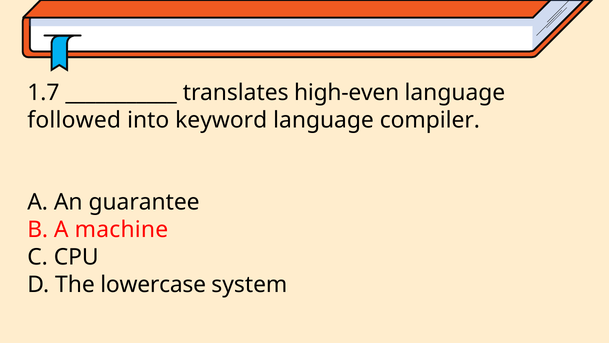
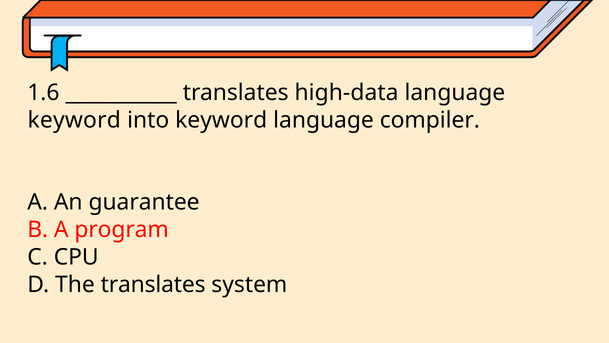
1.7: 1.7 -> 1.6 (43, 93)
high-even: high-even -> high-data (347, 93)
followed: followed -> keyword (74, 120)
machine: machine -> program (122, 230)
The lowercase: lowercase -> translates (153, 284)
